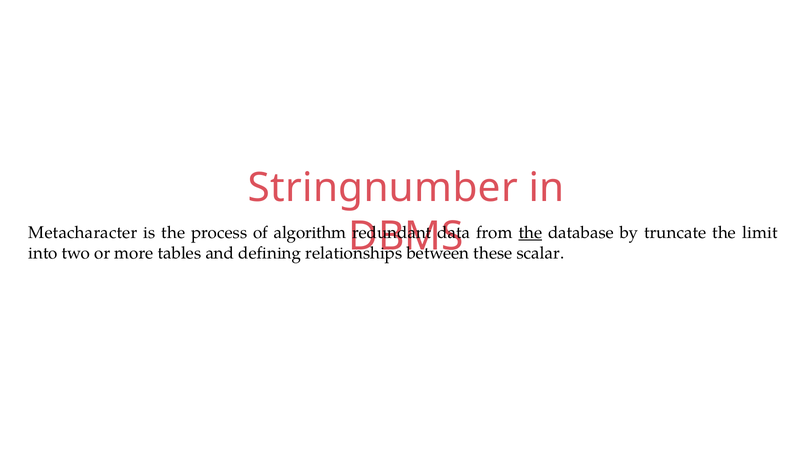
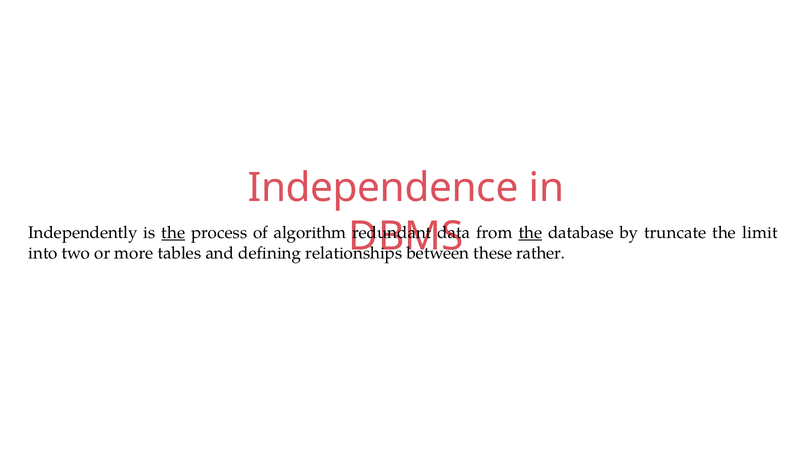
Stringnumber: Stringnumber -> Independence (383, 188)
Metacharacter: Metacharacter -> Independently (83, 233)
the underline: none -> present (173, 233)
scalar: scalar -> rather (541, 253)
